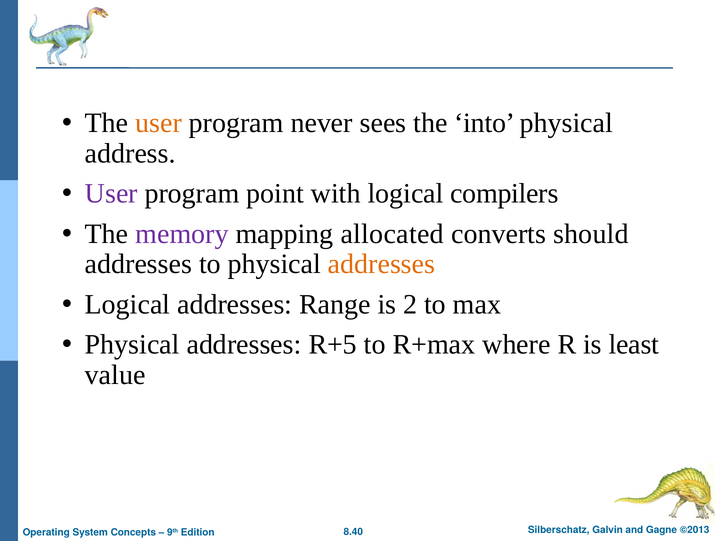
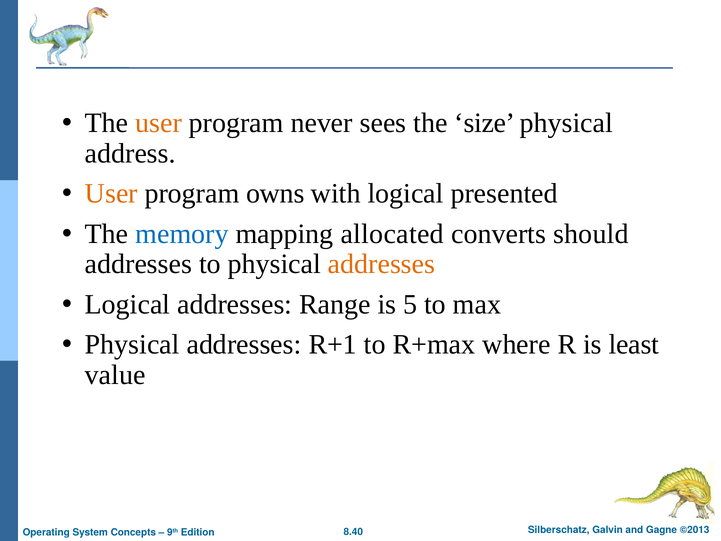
into: into -> size (485, 123)
User colour: purple -> orange (111, 193)
point: point -> owns (275, 193)
compilers: compilers -> presented (504, 193)
memory colour: purple -> blue (182, 234)
2: 2 -> 5 (410, 304)
R+5: R+5 -> R+1 (333, 344)
